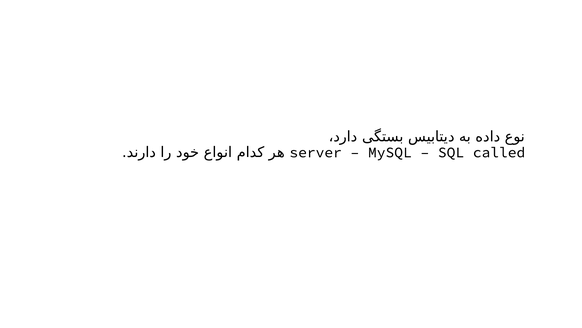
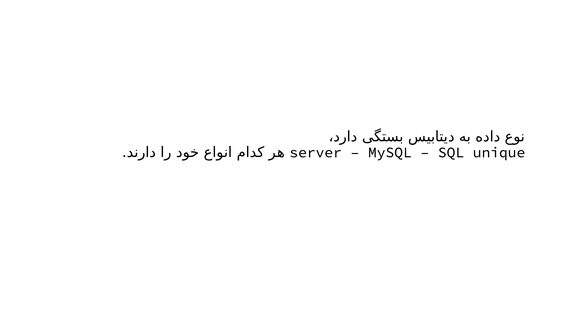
called: called -> unique (499, 152)
